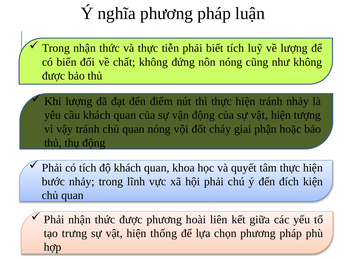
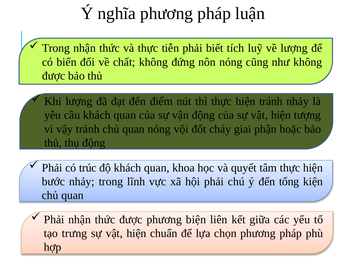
có tích: tích -> trúc (88, 168)
đích: đích -> tổng (289, 181)
hoài: hoài -> biện (196, 219)
thống: thống -> chuẩn (164, 233)
